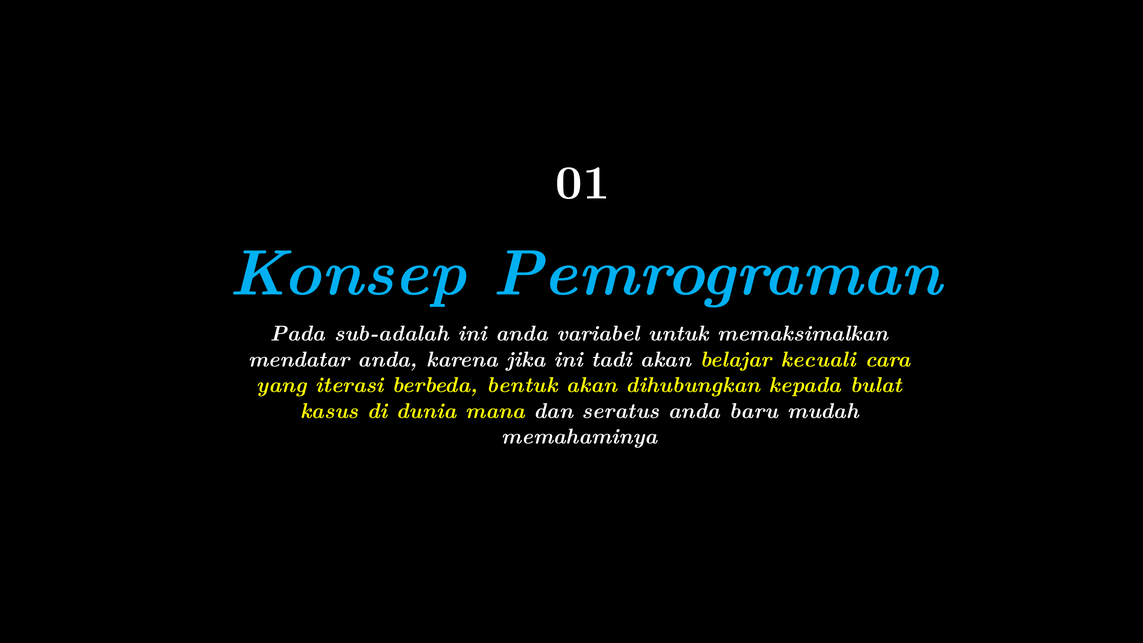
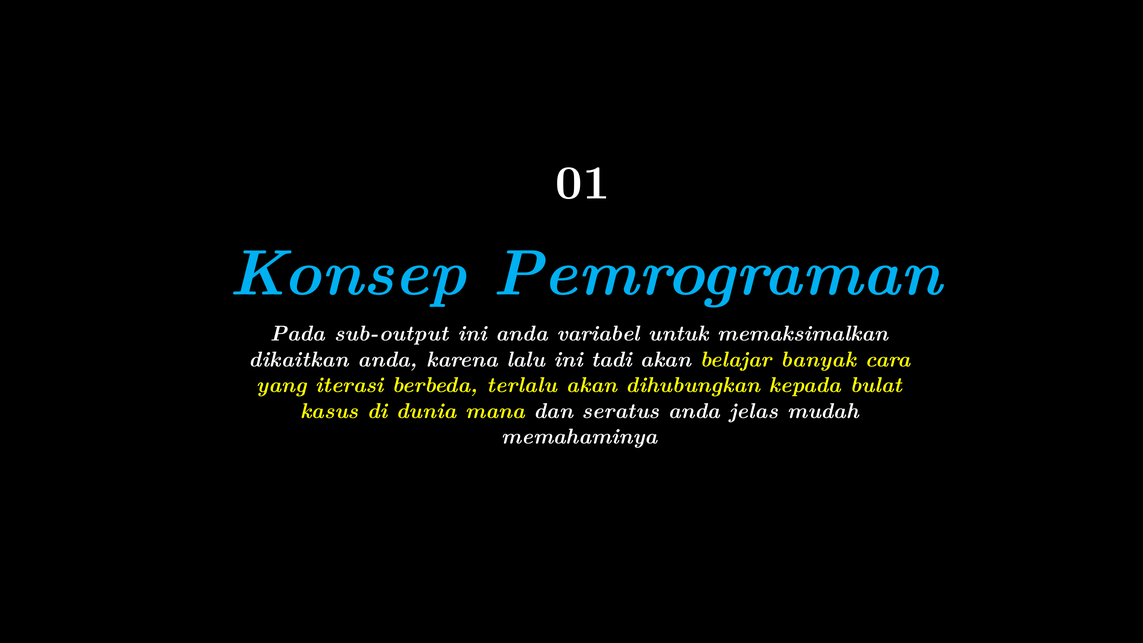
sub-adalah: sub-adalah -> sub-output (391, 334)
mendatar: mendatar -> dikaitkan (299, 359)
jika: jika -> lalu (526, 359)
kecuali: kecuali -> banyak (818, 359)
bentuk: bentuk -> terlalu (522, 385)
baru: baru -> jelas (754, 411)
